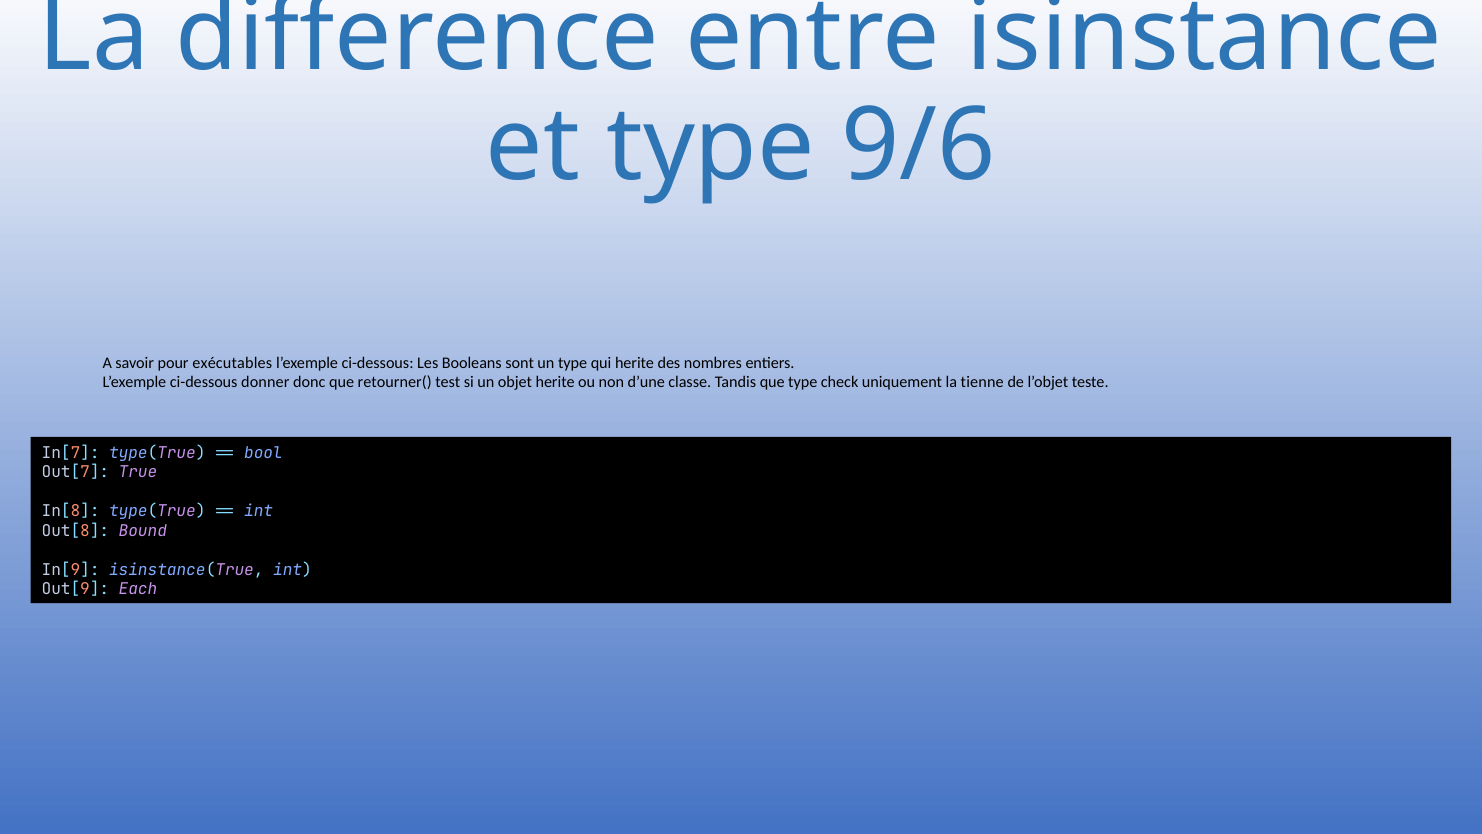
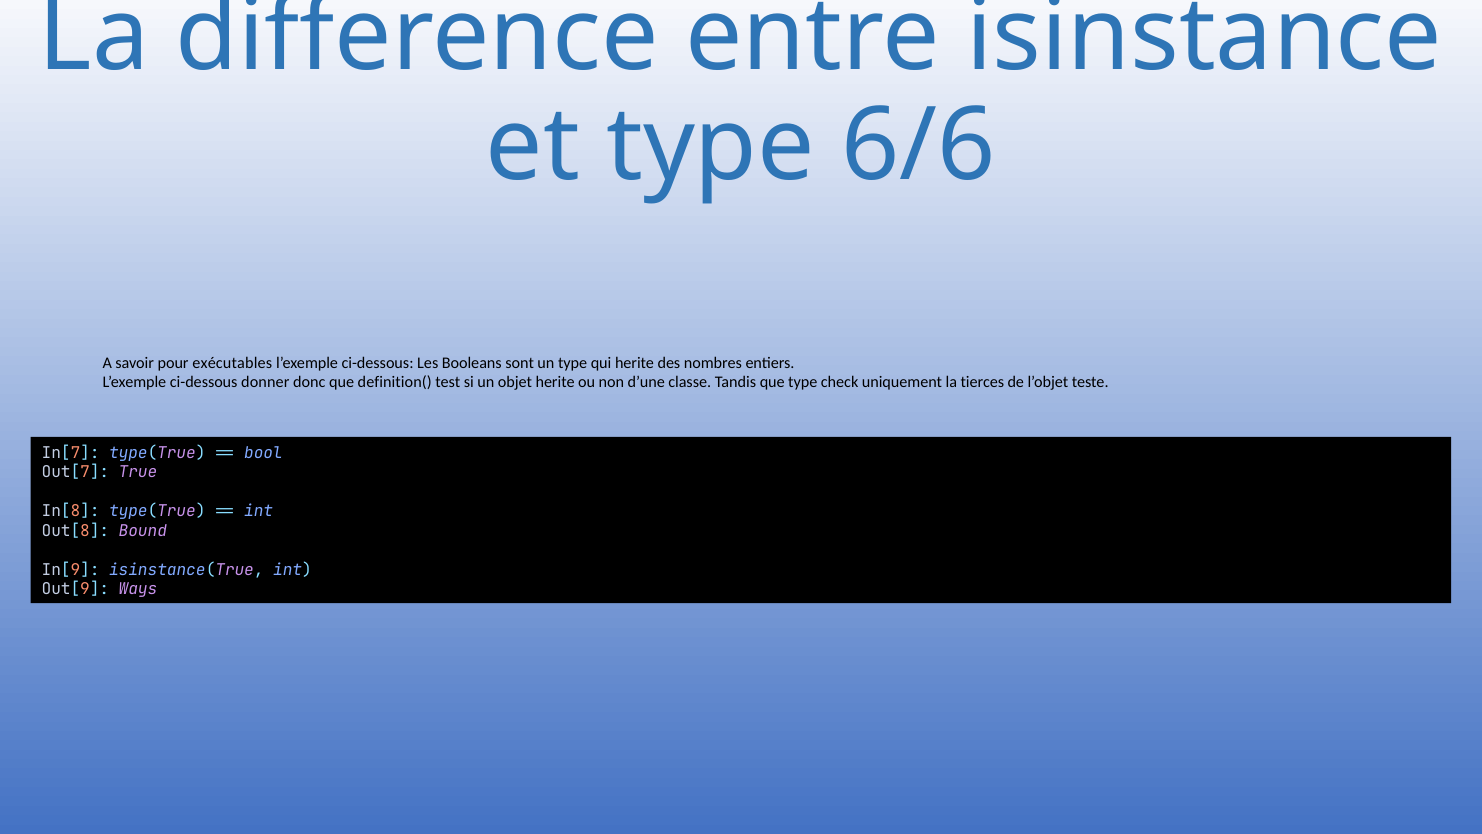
9/6: 9/6 -> 6/6 (919, 146)
retourner(: retourner( -> definition( (395, 382)
tienne: tienne -> tierces (982, 382)
Each: Each -> Ways (138, 589)
